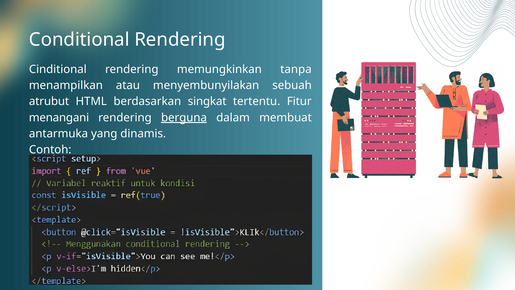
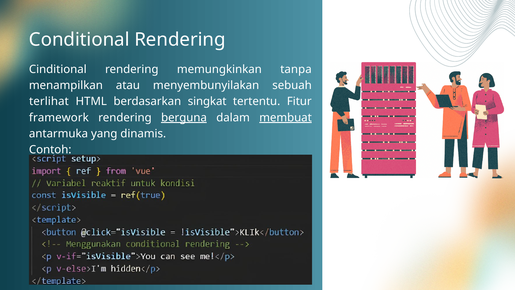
atrubut: atrubut -> terlihat (49, 101)
menangani: menangani -> framework (59, 117)
membuat underline: none -> present (286, 117)
